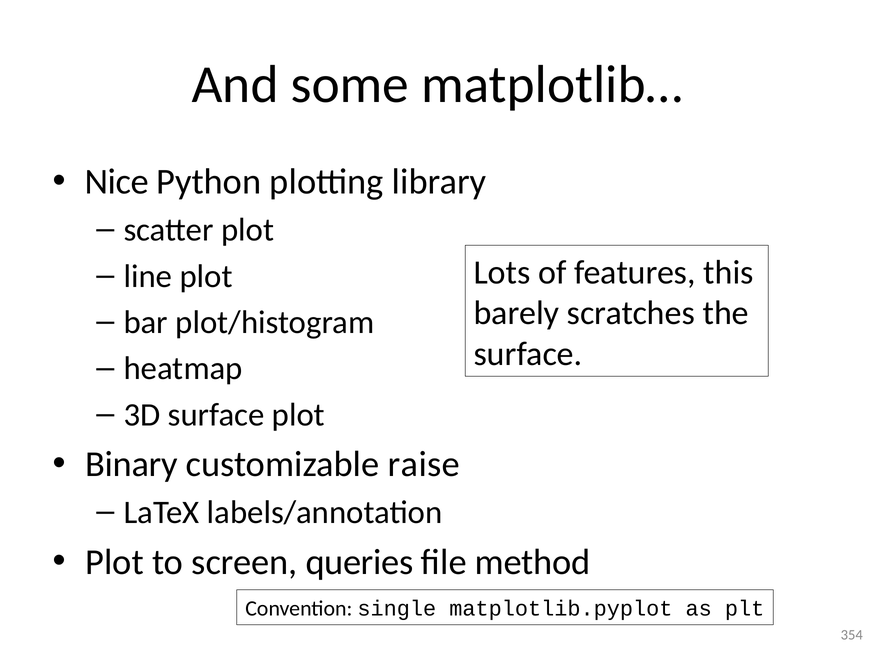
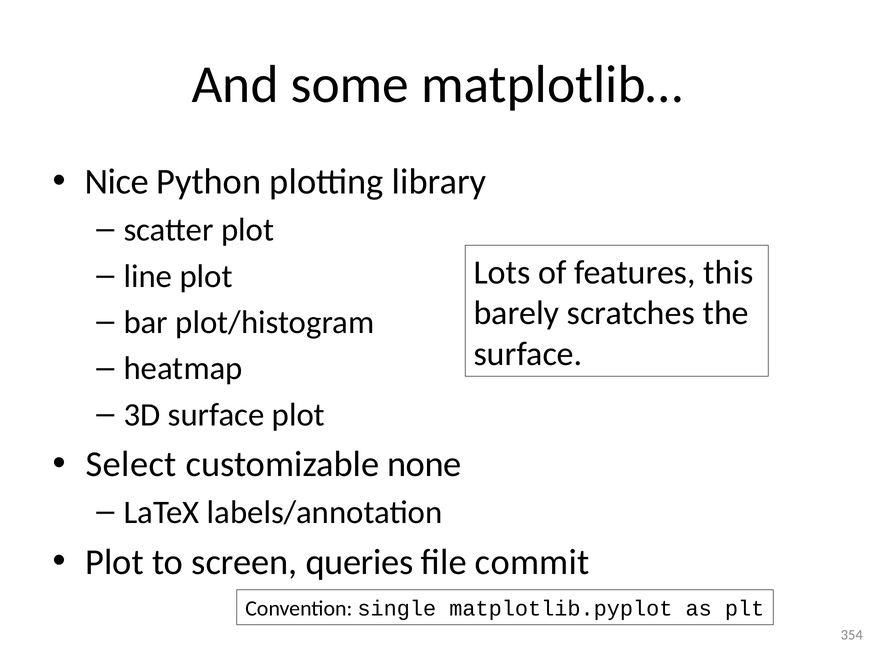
Binary: Binary -> Select (131, 465)
raise: raise -> none (424, 465)
method: method -> commit (532, 562)
